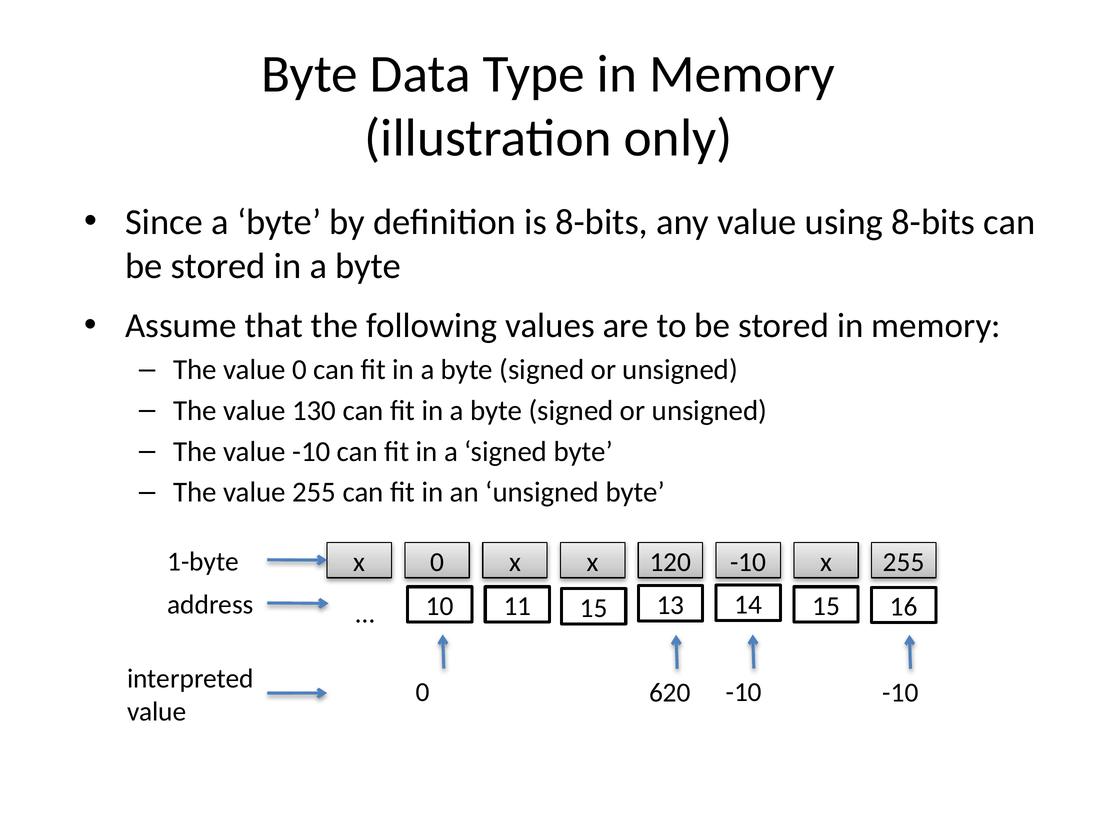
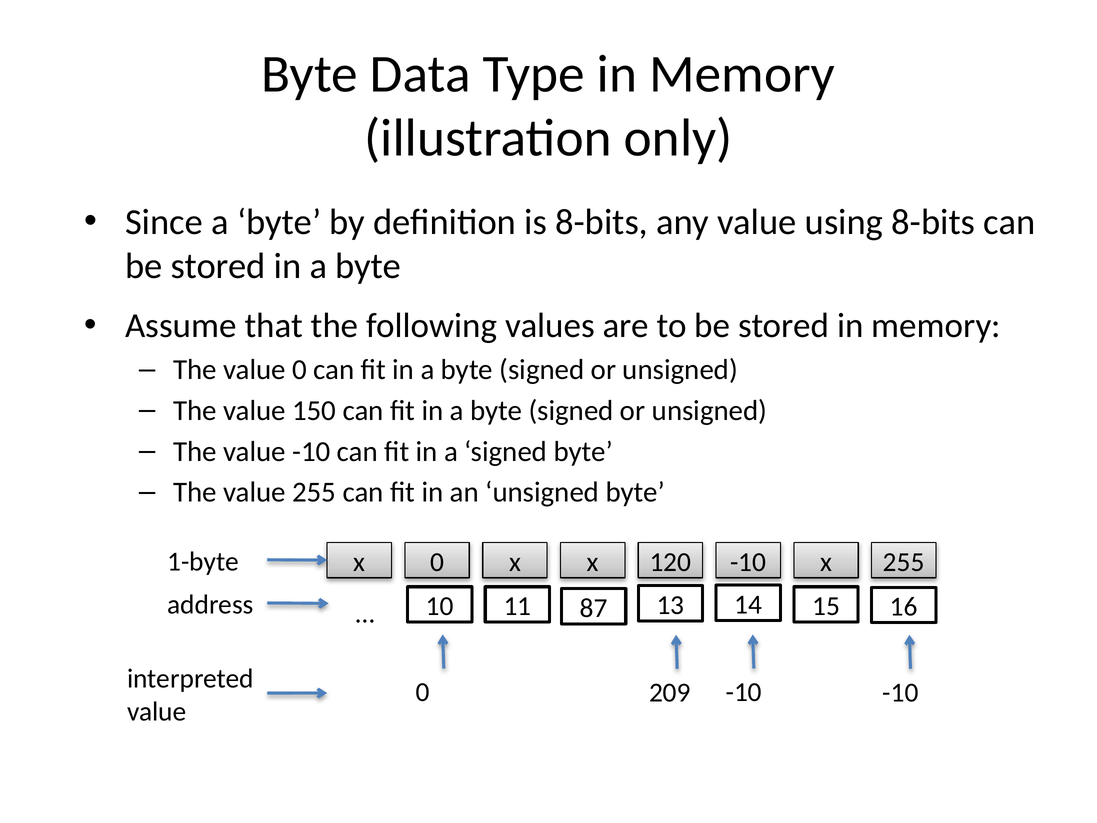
130: 130 -> 150 (314, 411)
11 15: 15 -> 87 (594, 608)
620: 620 -> 209 (670, 692)
